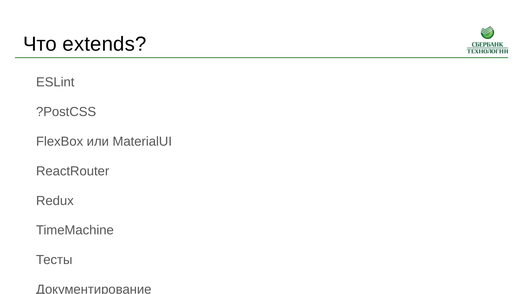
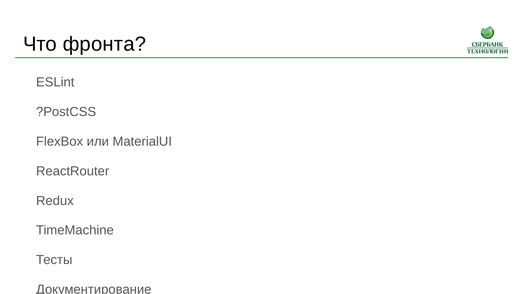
extends: extends -> фронта (104, 44)
